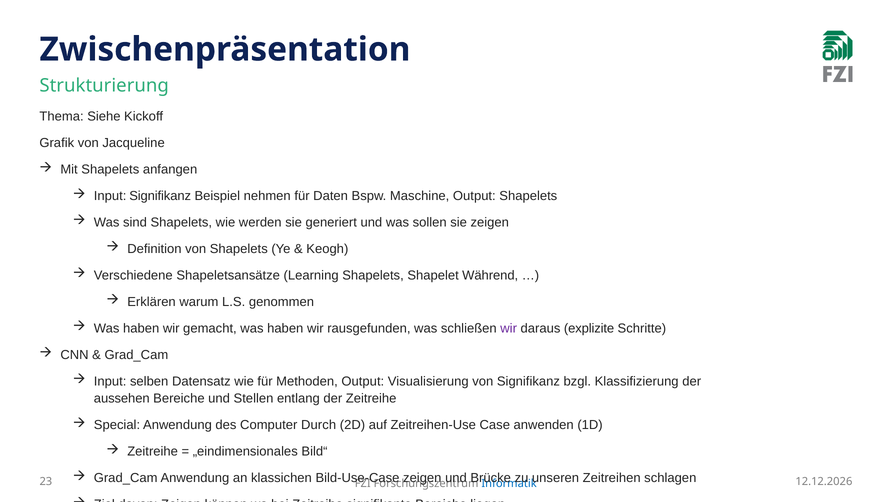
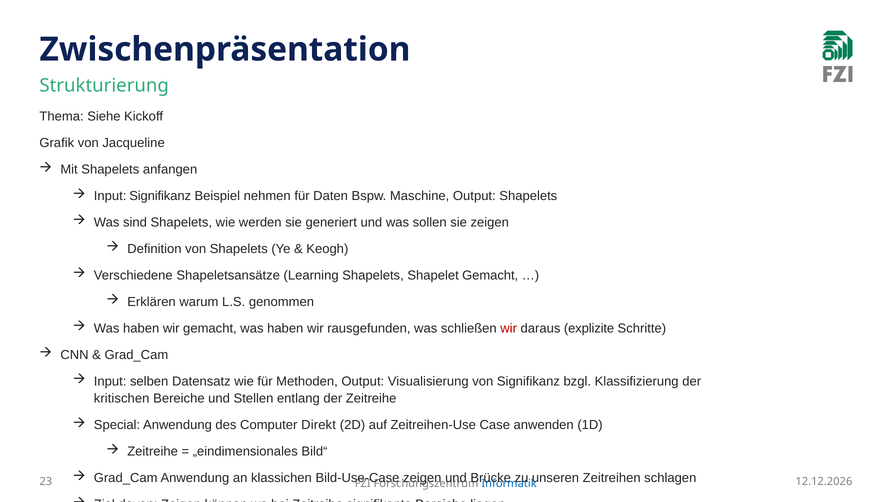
Shapelet Während: Während -> Gemacht (490, 275)
wir colour: purple -> red (509, 328)
aussehen: aussehen -> kritischen (122, 398)
Durch: Durch -> Direkt (319, 425)
